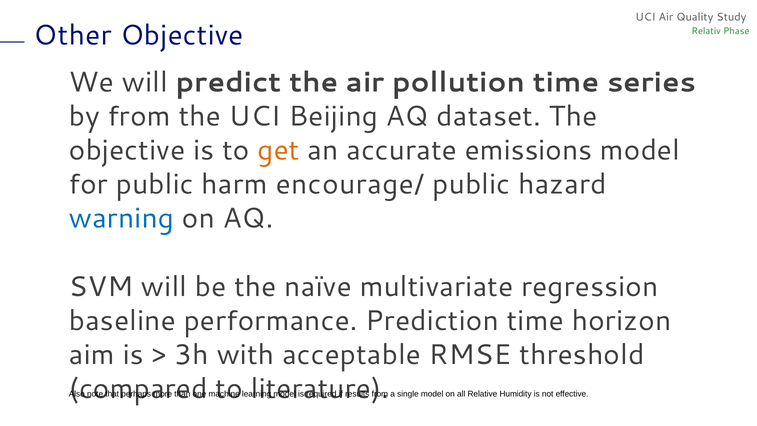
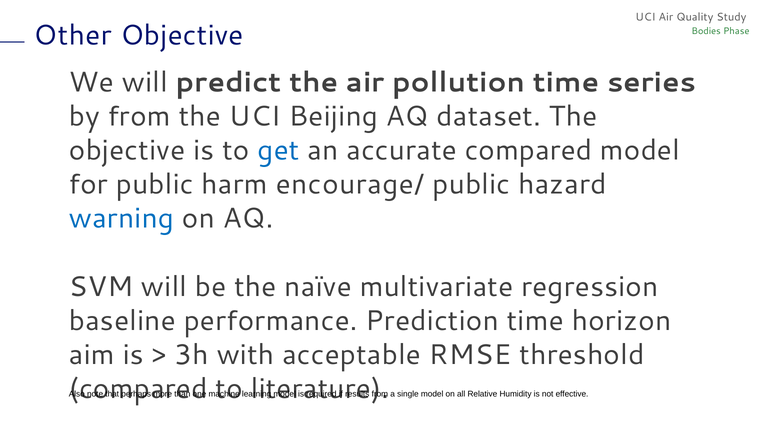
Relativ: Relativ -> Bodies (706, 31)
get colour: orange -> blue (279, 150)
accurate emissions: emissions -> compared (528, 150)
